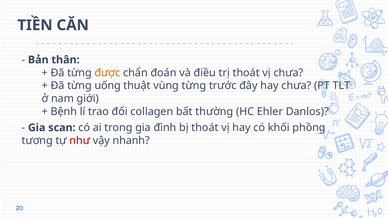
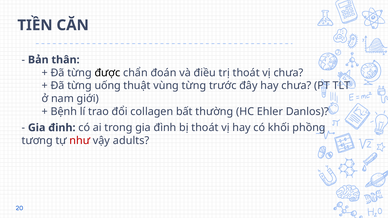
được colour: orange -> black (107, 73)
scan: scan -> định (62, 128)
nhanh: nhanh -> adults (131, 141)
